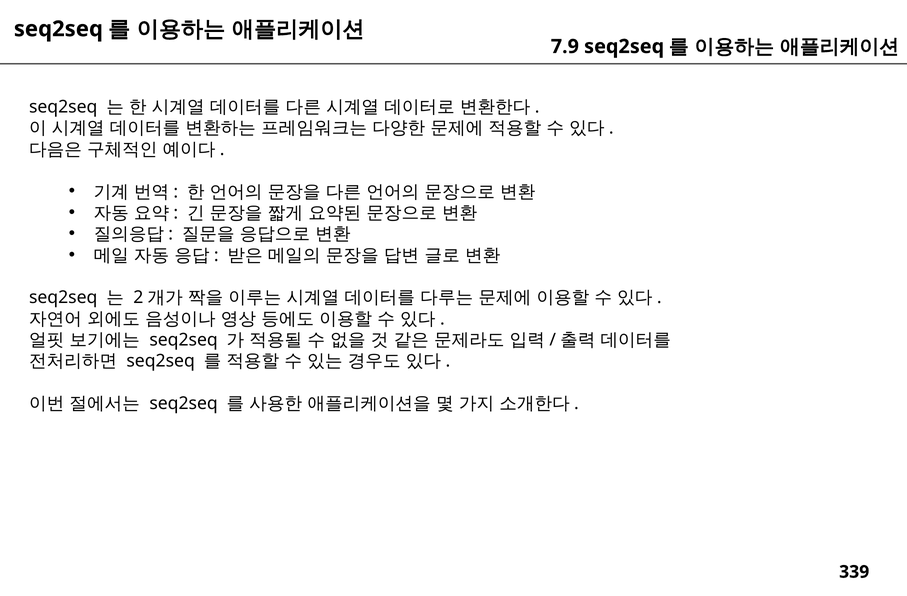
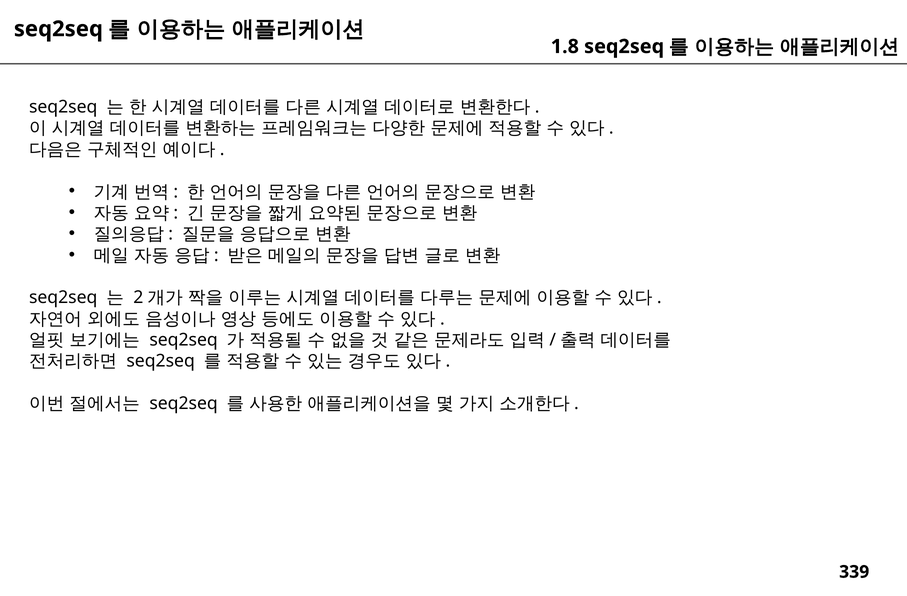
7.9: 7.9 -> 1.8 (565, 46)
